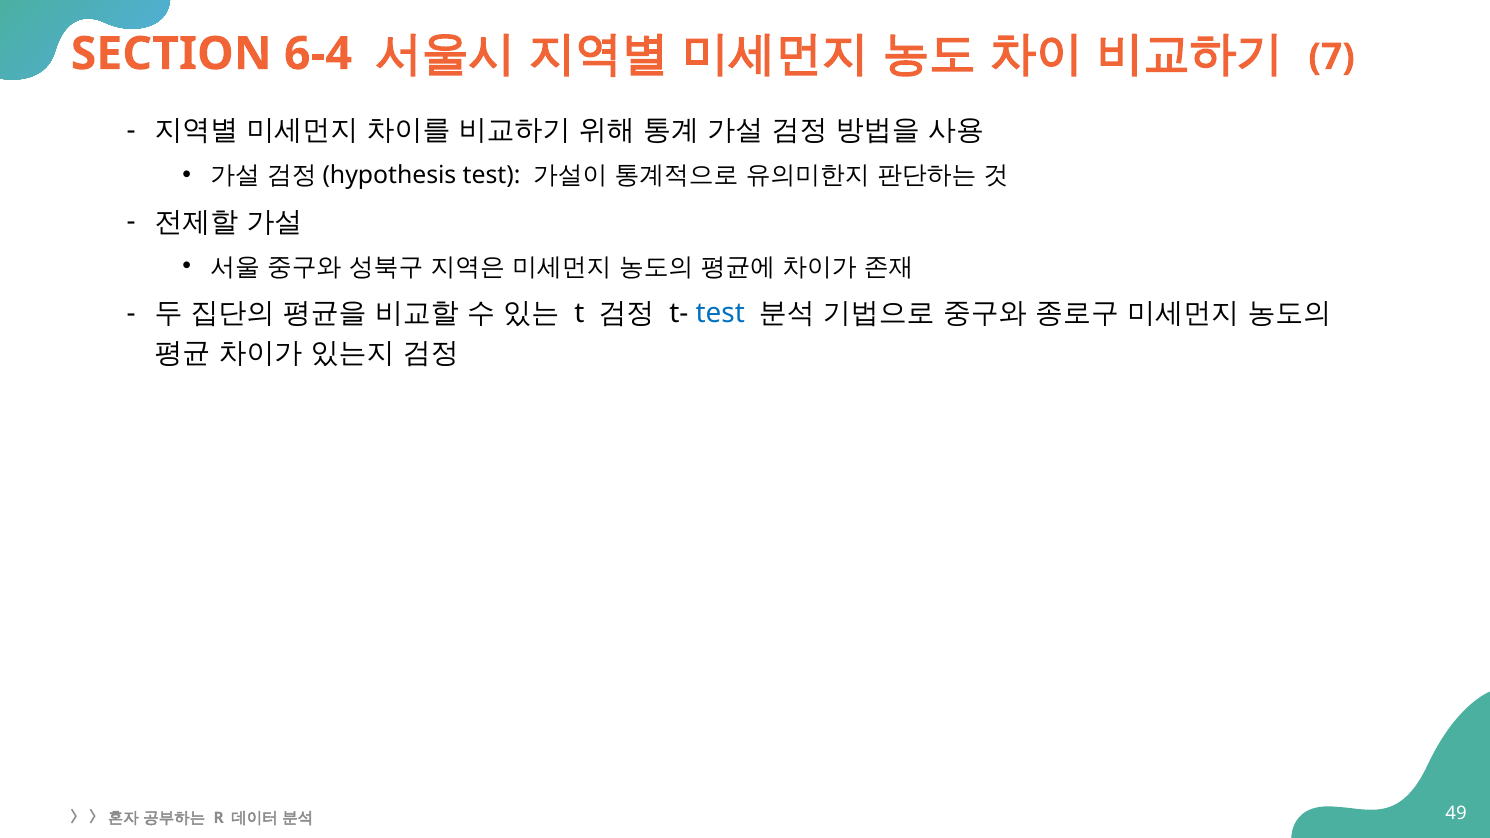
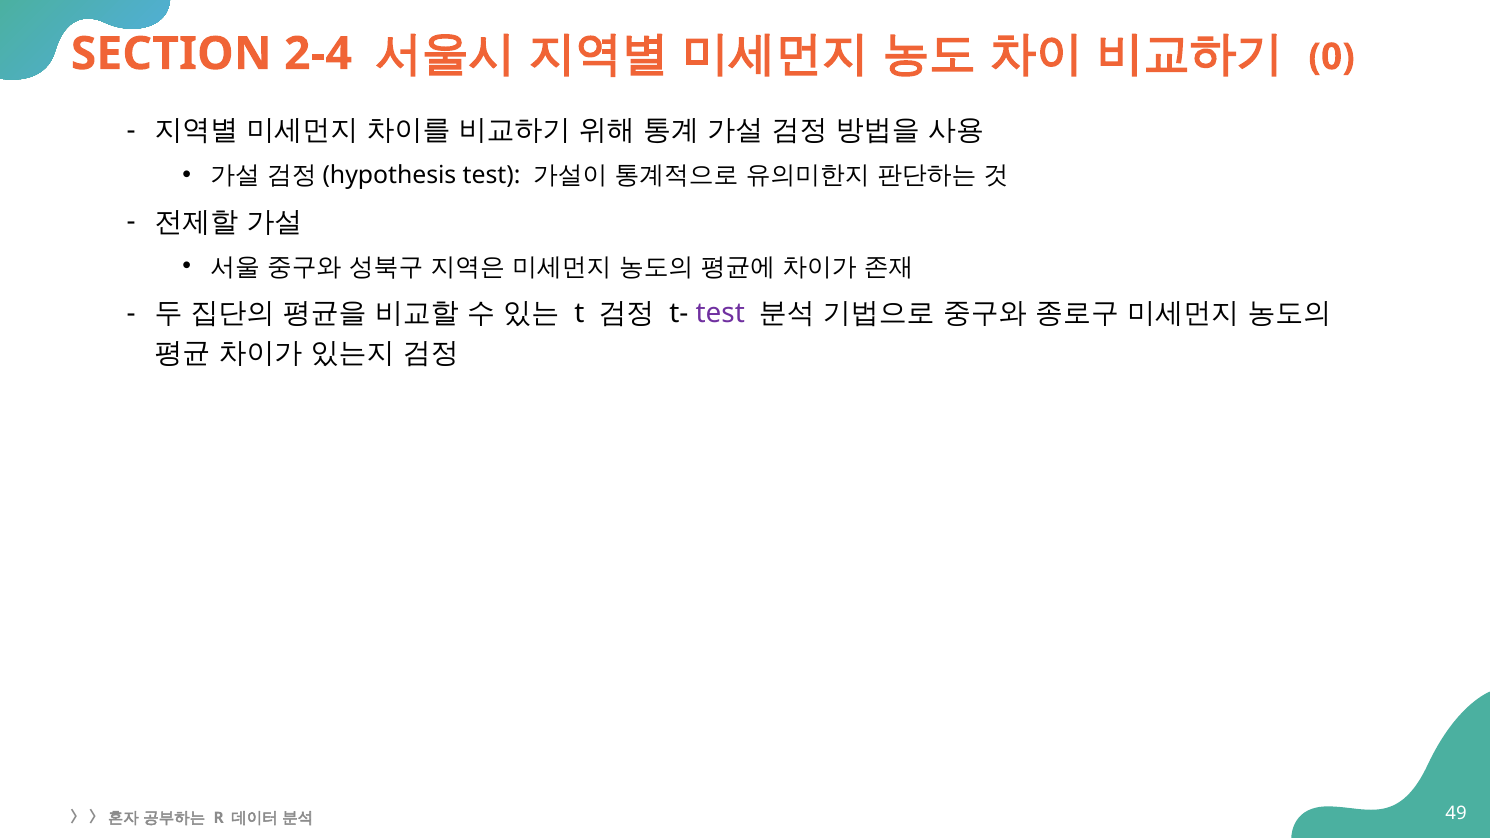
6-4: 6-4 -> 2-4 (318, 54)
7: 7 -> 0 (1332, 57)
test colour: blue -> purple (720, 313)
